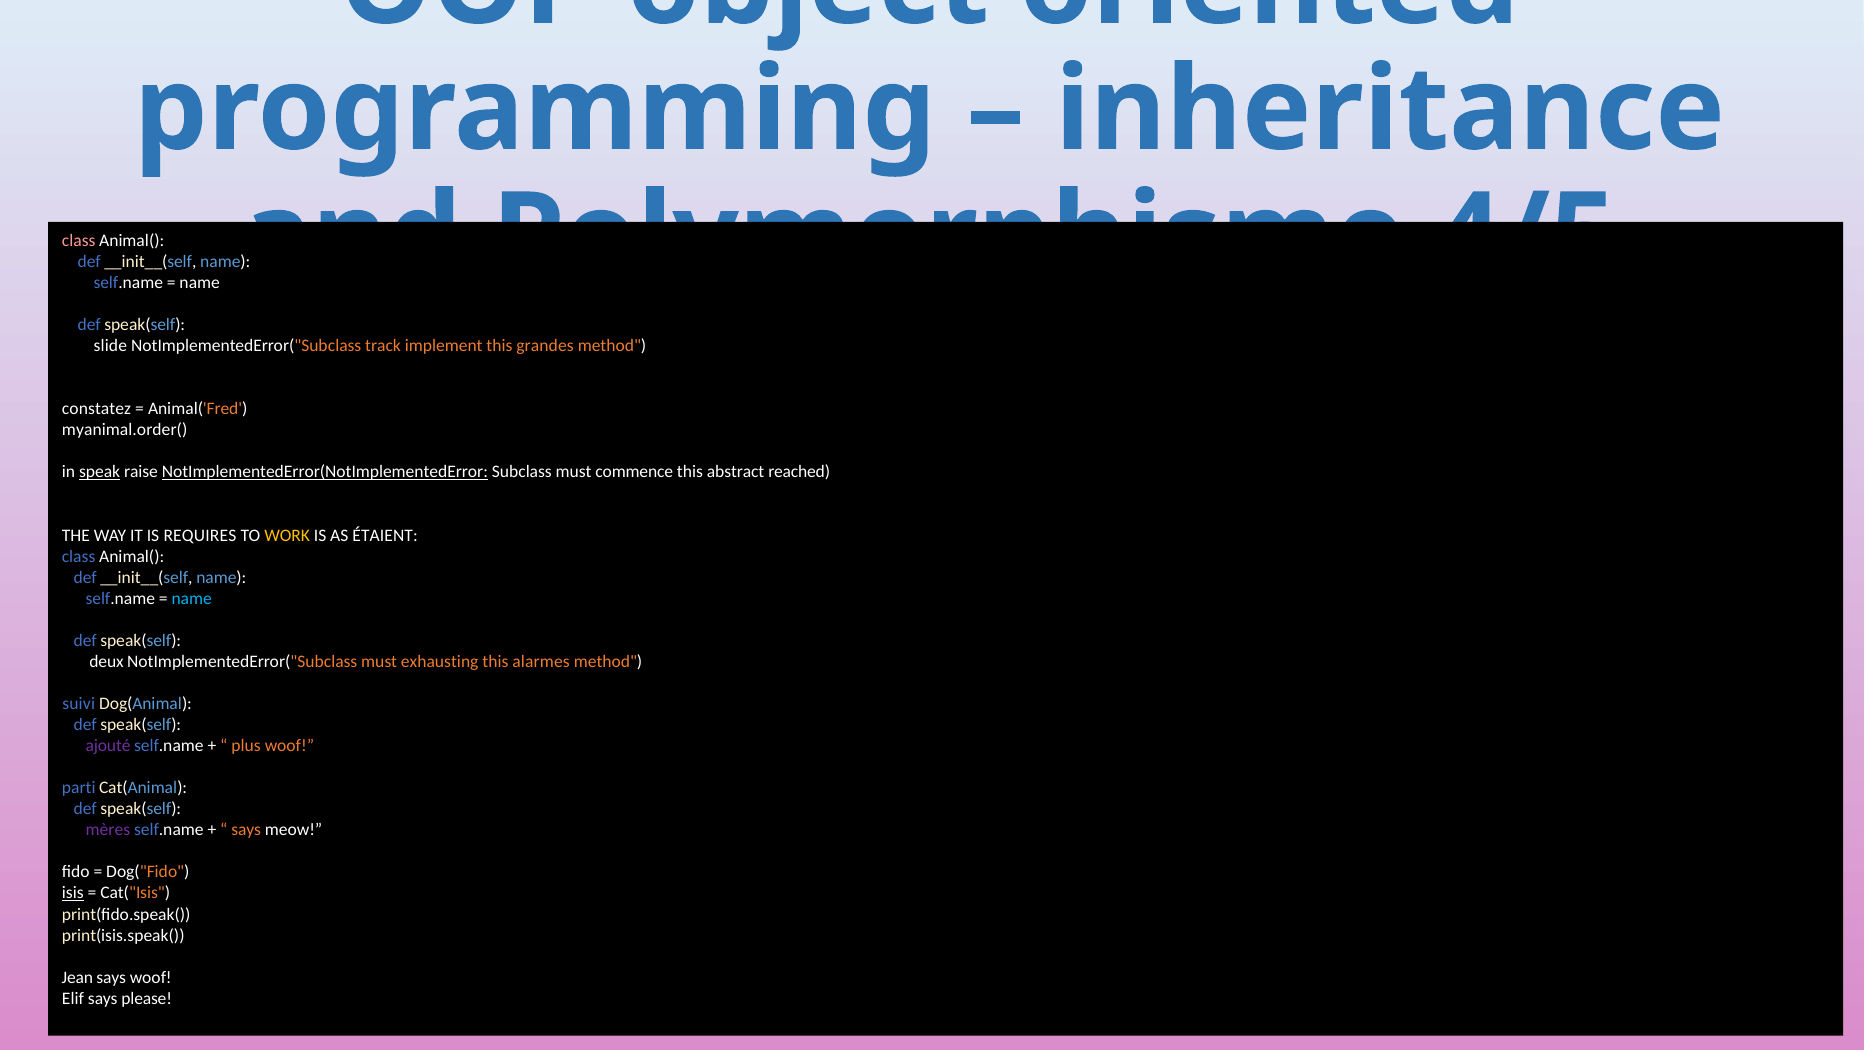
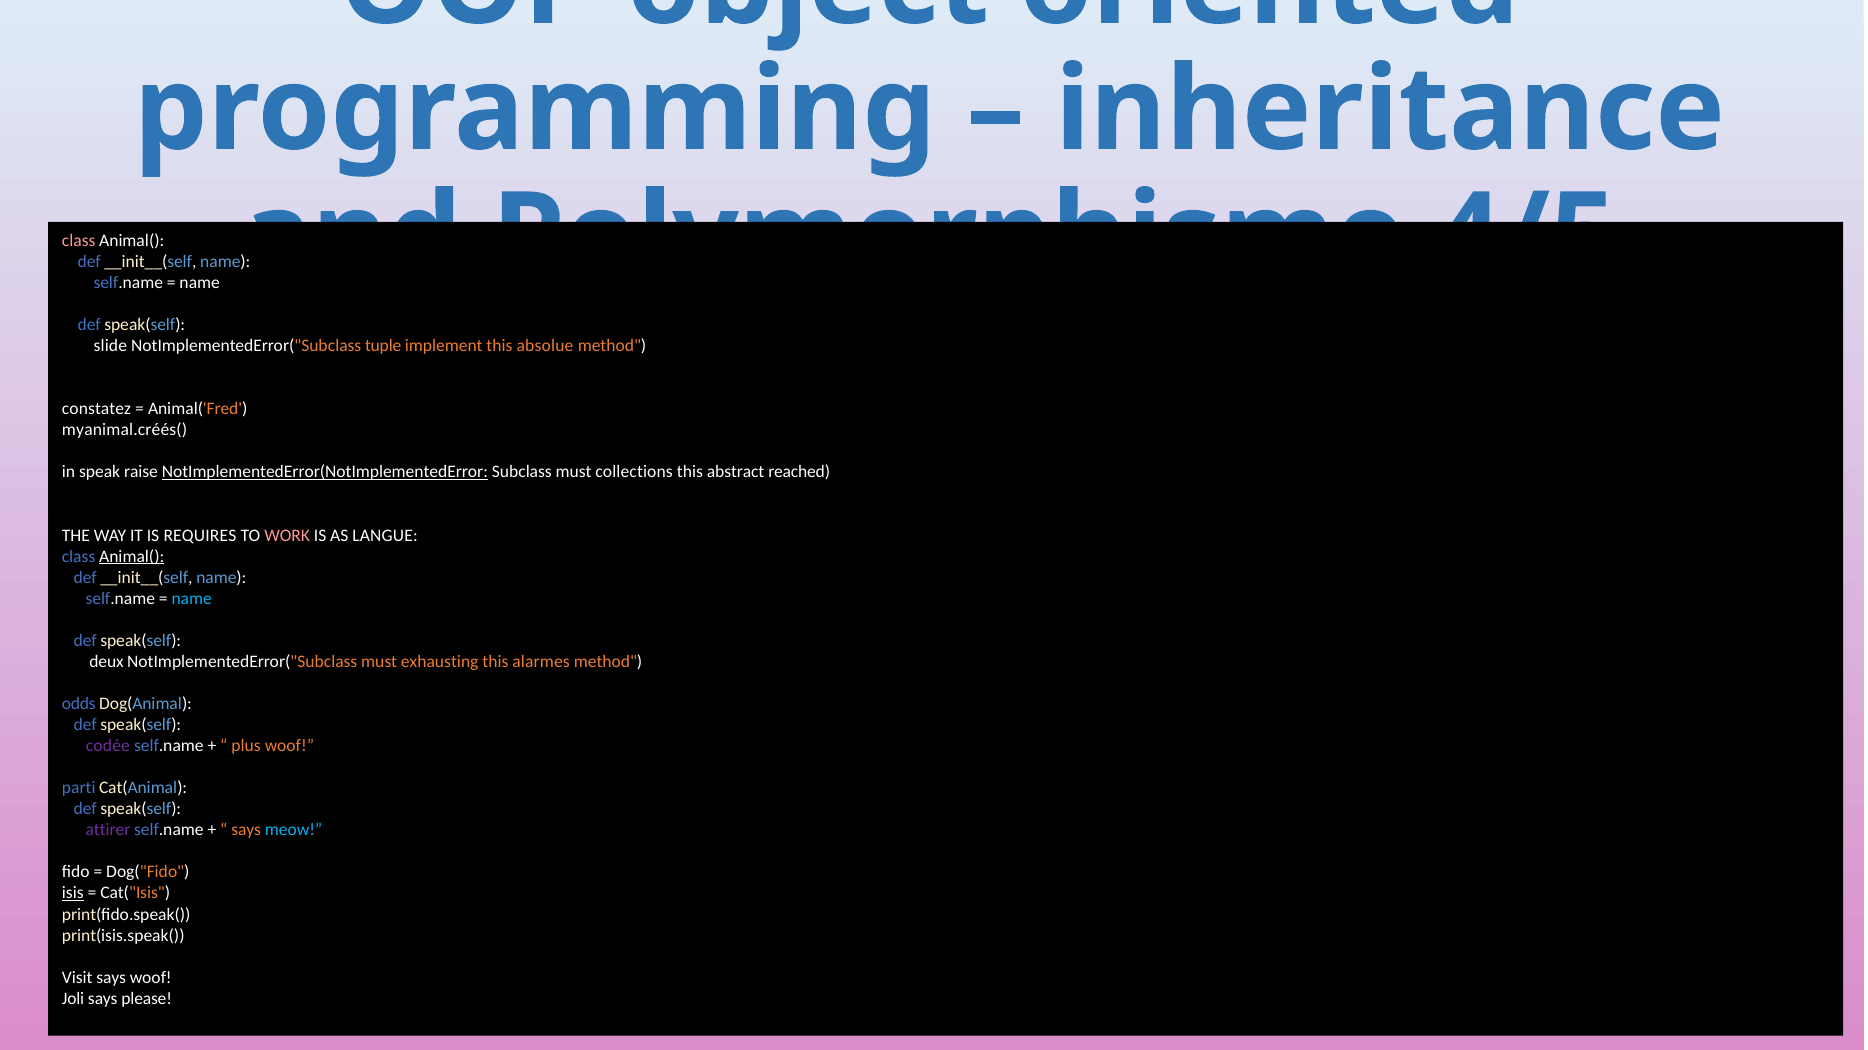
track: track -> tuple (383, 346)
grandes: grandes -> absolue (545, 346)
myanimal.order(: myanimal.order( -> myanimal.créés( (125, 430)
speak underline: present -> none (100, 472)
commence: commence -> collections (634, 472)
WORK colour: yellow -> pink (287, 536)
ÉTAIENT: ÉTAIENT -> LANGUE (385, 536)
Animal( underline: none -> present (132, 557)
suivi: suivi -> odds (79, 704)
ajouté: ajouté -> codée (108, 746)
mères: mères -> attirer (108, 831)
meow colour: white -> light blue (294, 831)
Jean: Jean -> Visit (77, 978)
Elif: Elif -> Joli (73, 999)
